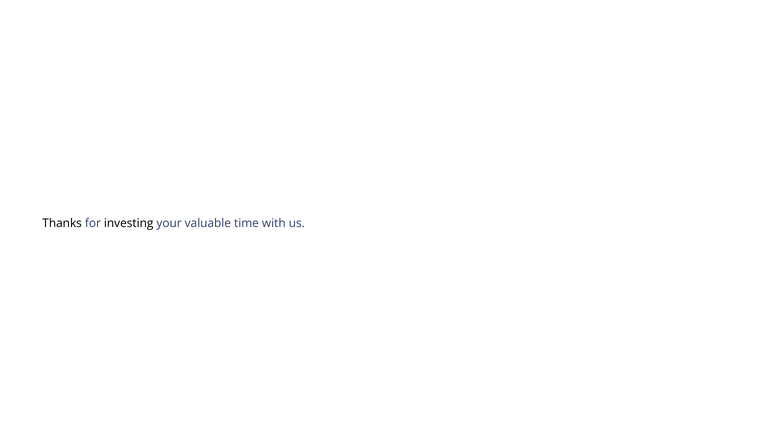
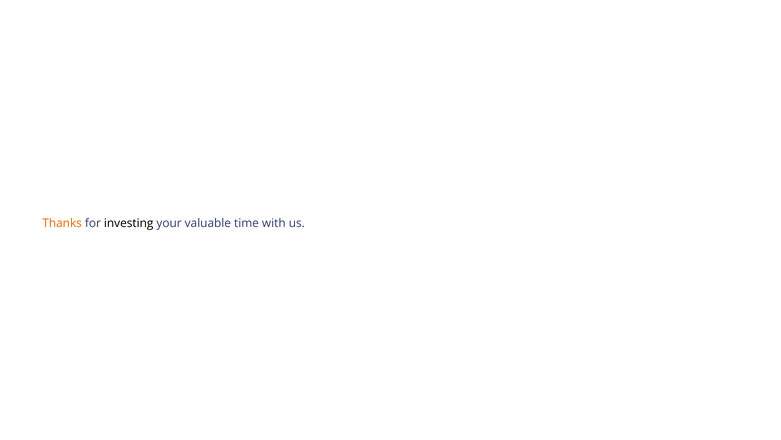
Thanks colour: black -> orange (62, 223)
